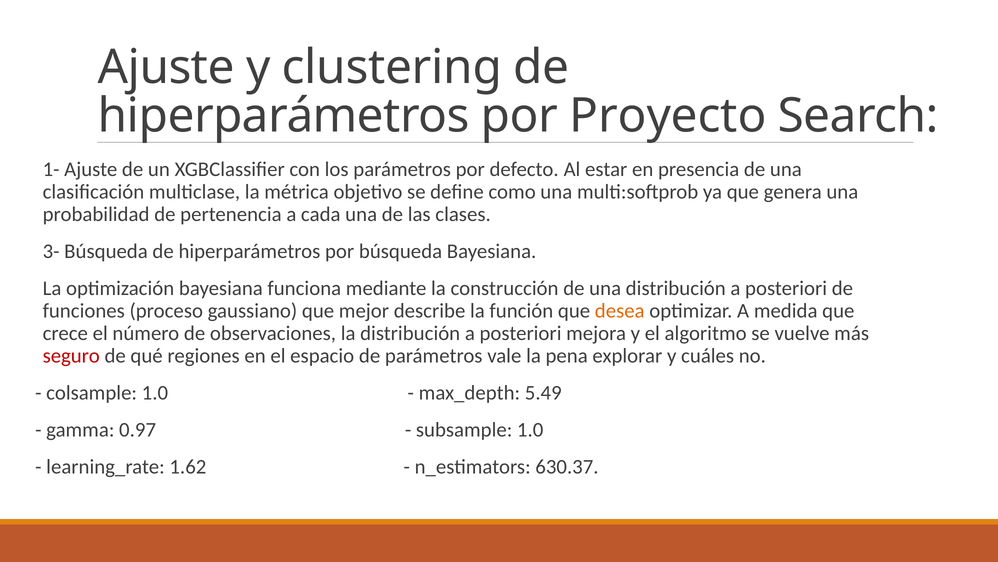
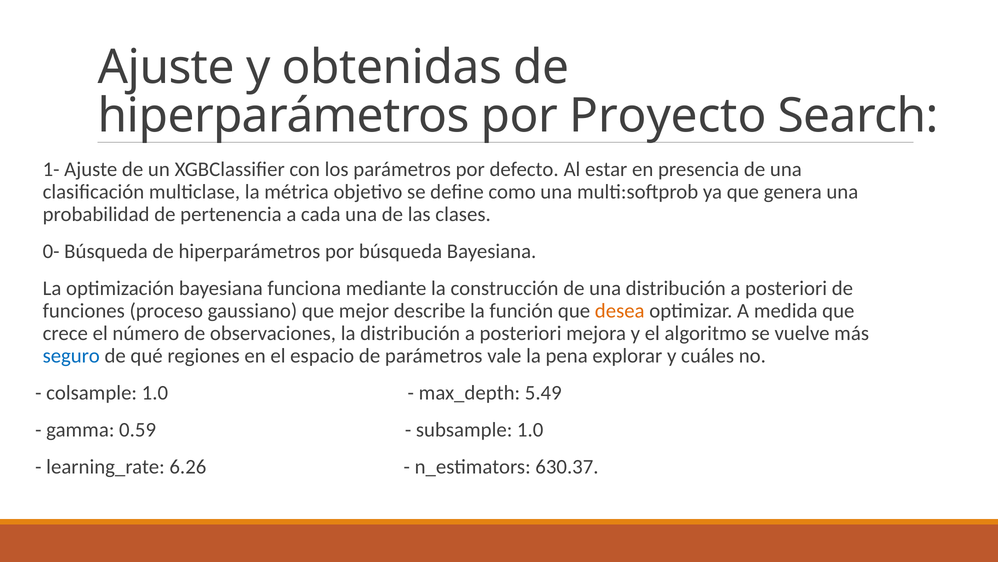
clustering: clustering -> obtenidas (392, 67)
3-: 3- -> 0- (51, 251)
seguro colour: red -> blue (71, 355)
0.97: 0.97 -> 0.59 (138, 430)
1.62: 1.62 -> 6.26 (188, 467)
